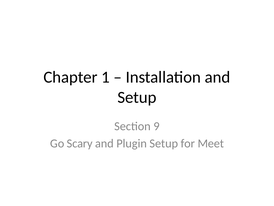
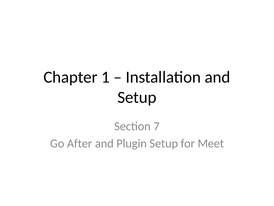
9: 9 -> 7 (157, 126)
Scary: Scary -> After (80, 143)
